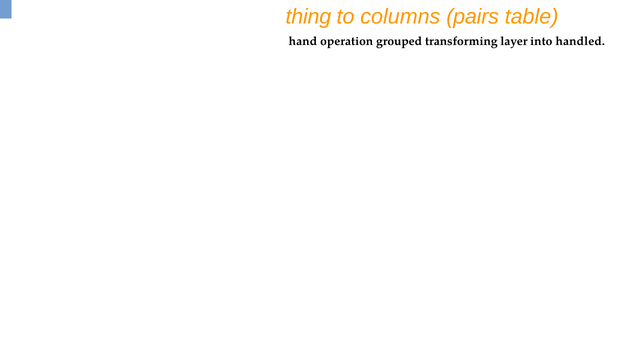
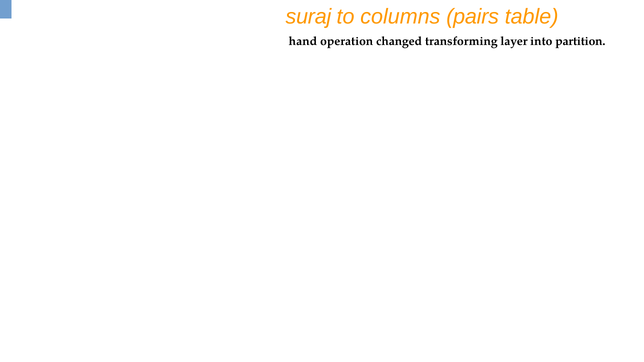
thing: thing -> suraj (308, 17)
grouped: grouped -> changed (399, 41)
handled: handled -> partition (580, 41)
